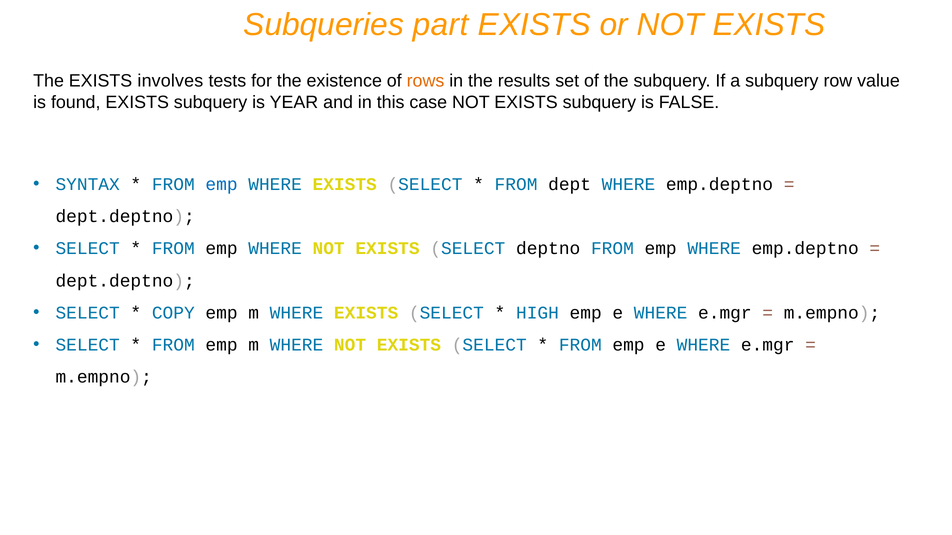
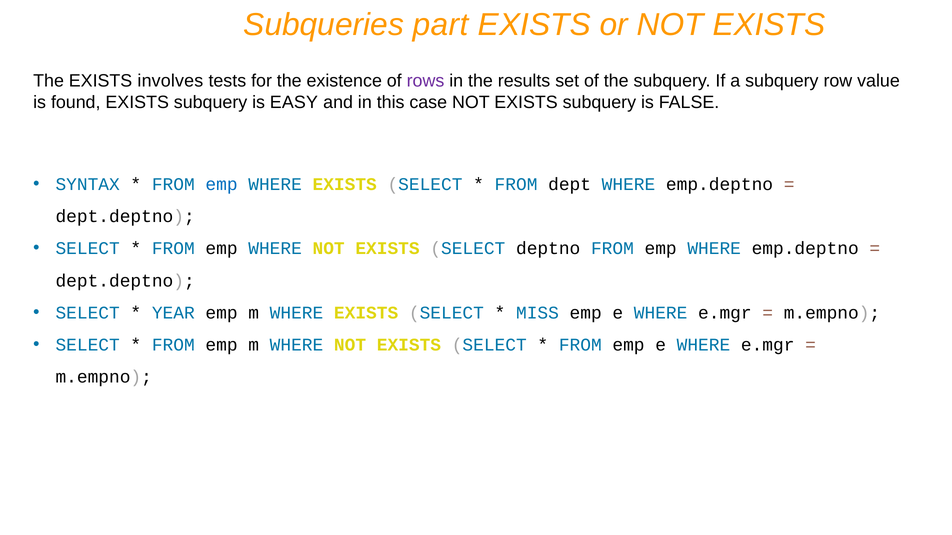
rows colour: orange -> purple (426, 81)
YEAR: YEAR -> EASY (294, 102)
COPY: COPY -> YEAR (173, 313)
HIGH: HIGH -> MISS (537, 313)
